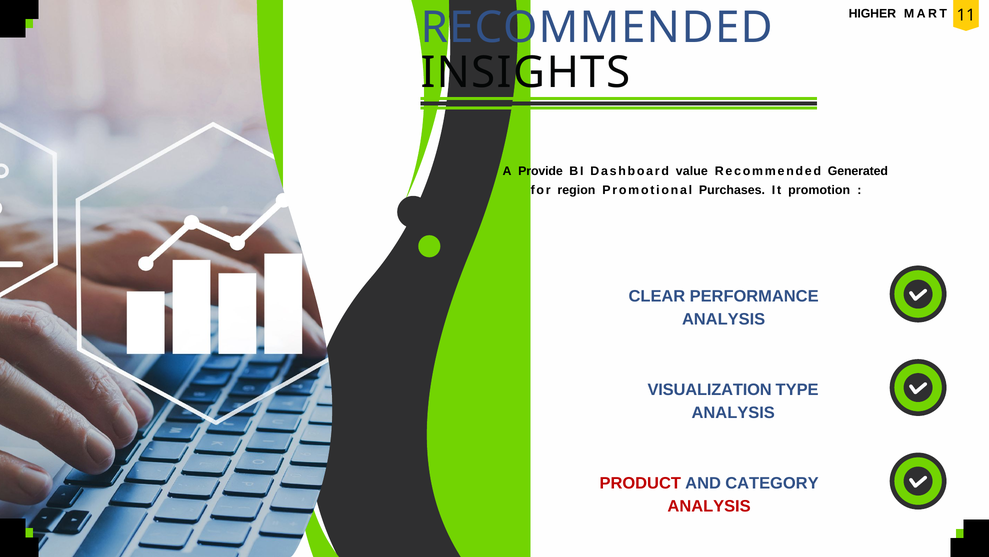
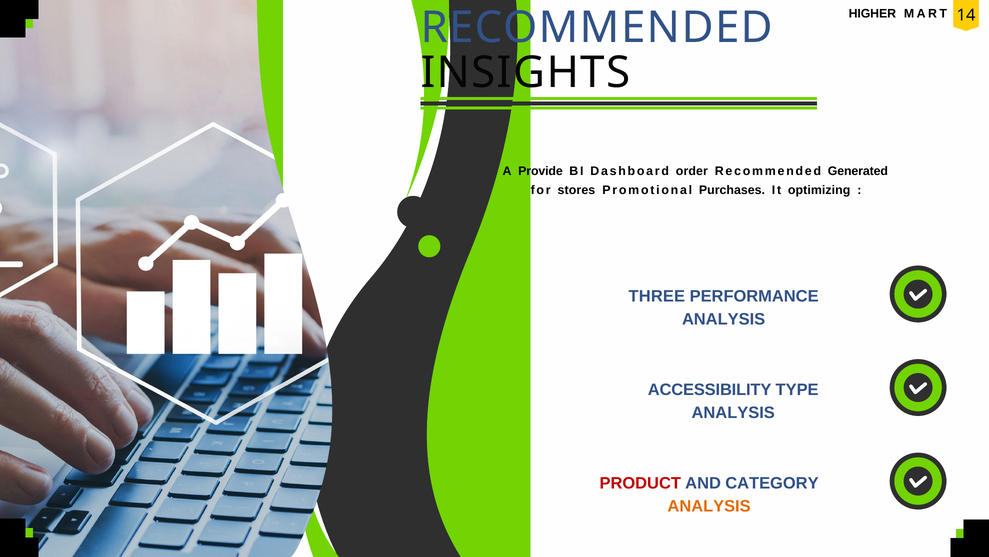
11: 11 -> 14 (966, 15)
value: value -> order (692, 171)
region: region -> stores (576, 190)
promotion: promotion -> optimizing (819, 190)
CLEAR: CLEAR -> THREE (657, 296)
VISUALIZATION: VISUALIZATION -> ACCESSIBILITY (710, 389)
ANALYSIS colour: red -> orange (709, 506)
